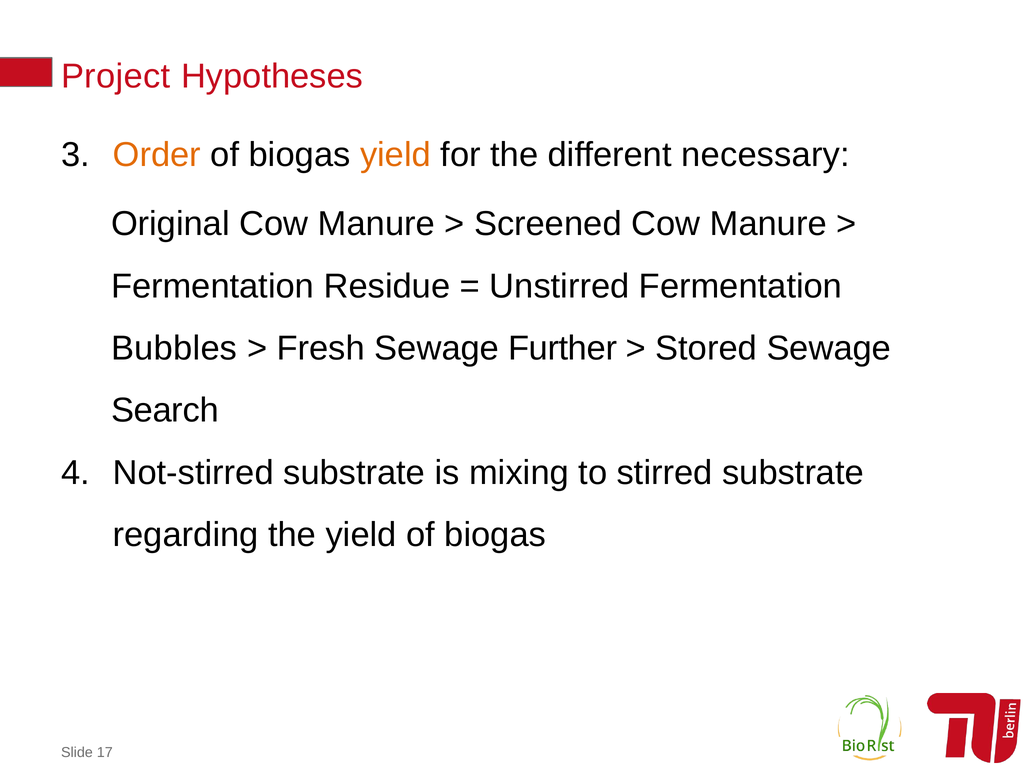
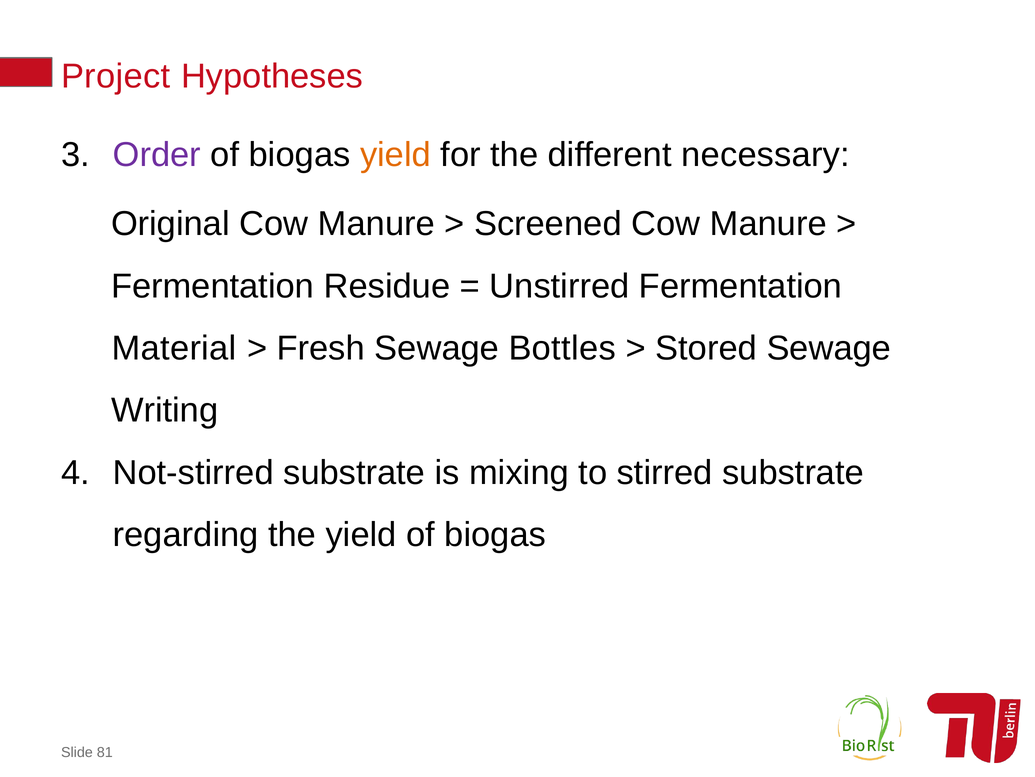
Order colour: orange -> purple (157, 155)
Bubbles: Bubbles -> Material (174, 348)
Further: Further -> Bottles (562, 348)
Search: Search -> Writing (165, 410)
17: 17 -> 81 (105, 752)
